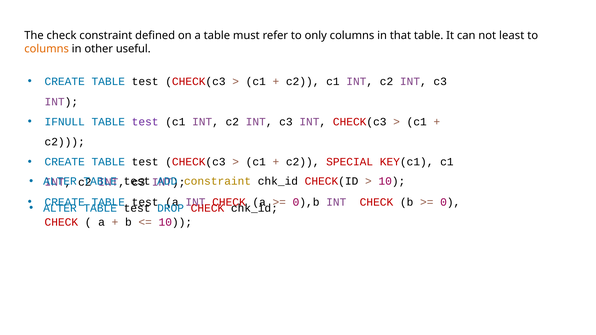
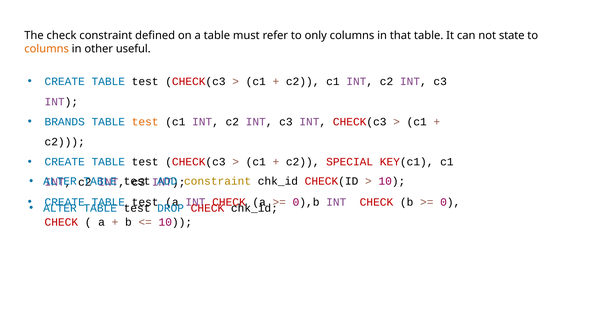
least: least -> state (512, 35)
IFNULL: IFNULL -> BRANDS (65, 122)
test colour: purple -> orange (145, 122)
